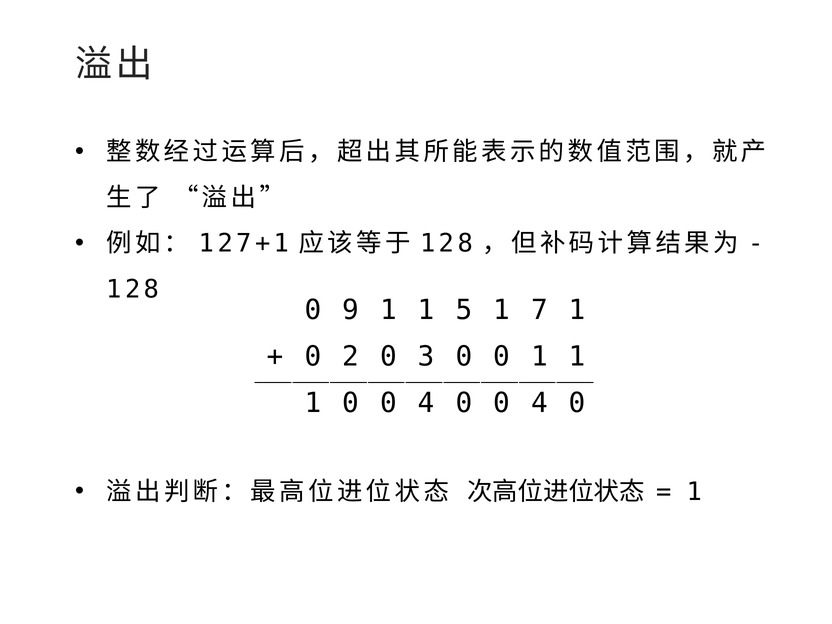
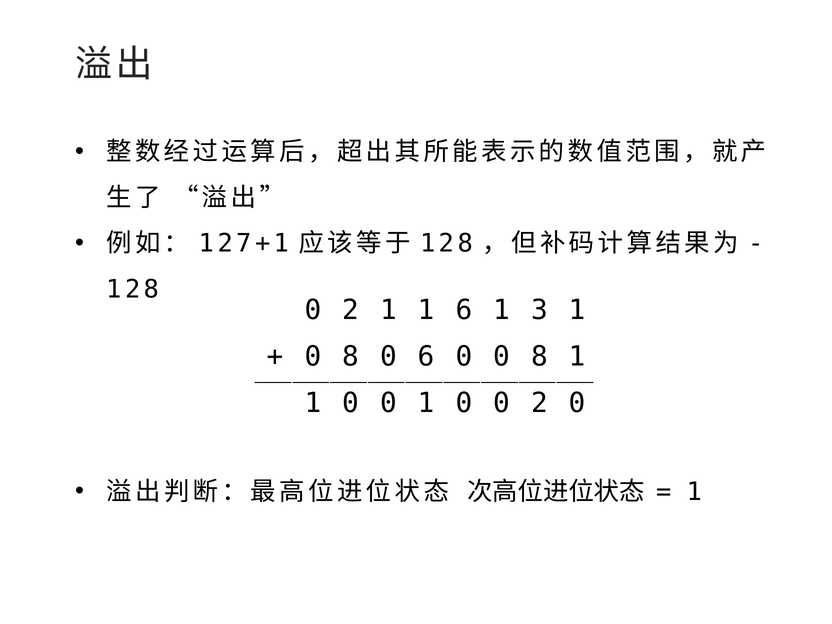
9: 9 -> 2 (351, 310)
1 5: 5 -> 6 (464, 310)
7: 7 -> 3 (539, 310)
2: 2 -> 8 (351, 357)
0 3: 3 -> 6 (426, 357)
0 0 1: 1 -> 8 (539, 357)
1 0 0 4: 4 -> 1 (426, 403)
4: 4 -> 2 (539, 403)
